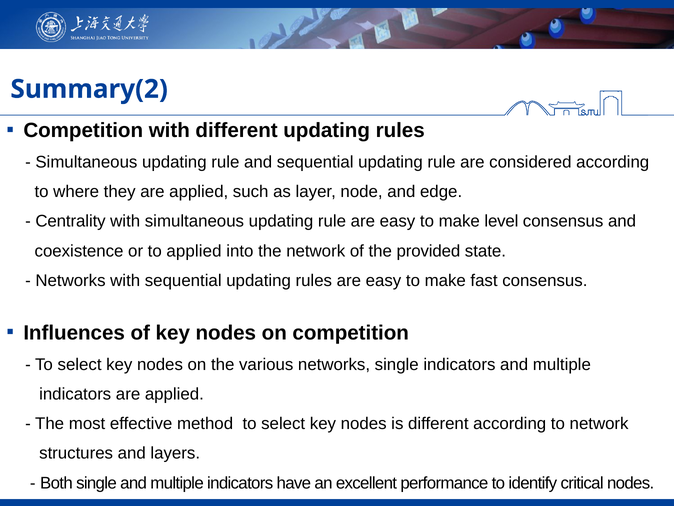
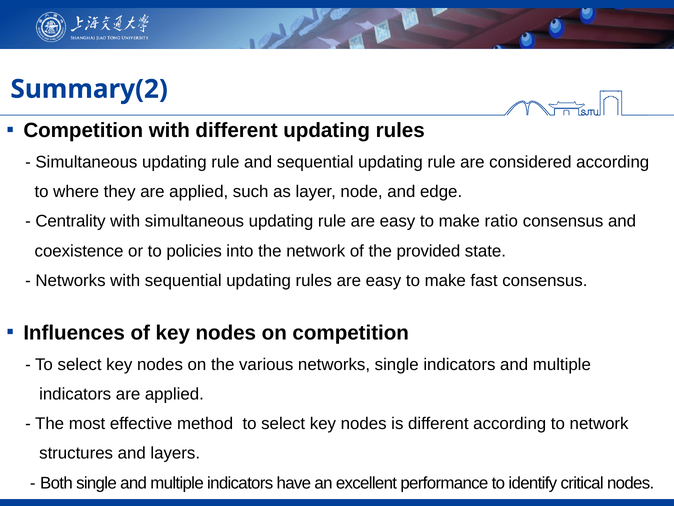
level: level -> ratio (501, 221)
to applied: applied -> policies (194, 251)
